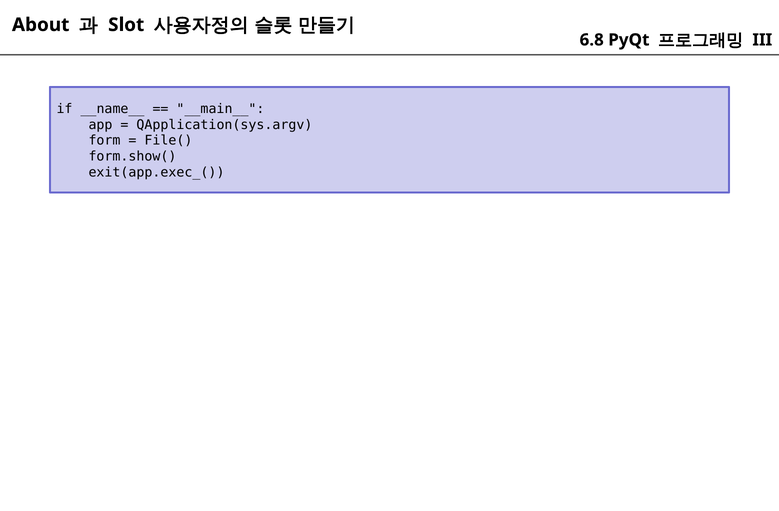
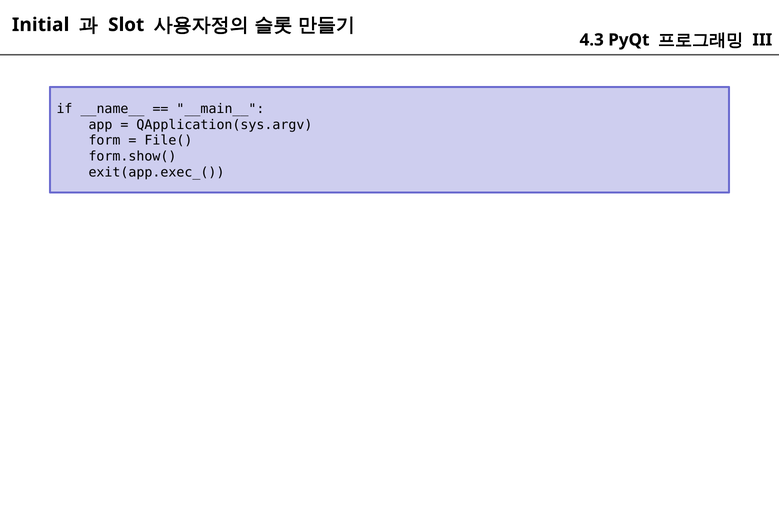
About: About -> Initial (41, 25)
6.8: 6.8 -> 4.3 (592, 40)
